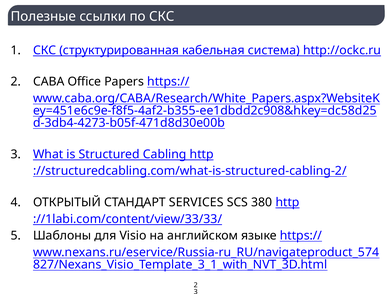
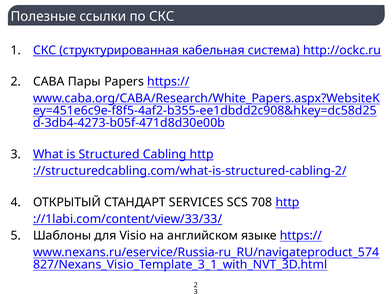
Office: Office -> Пары (84, 82)
380: 380 -> 708 (262, 202)
